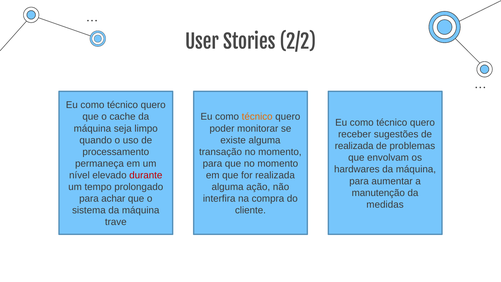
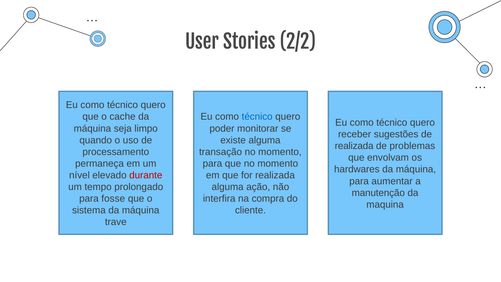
técnico colour: orange -> blue (257, 117)
achar: achar -> fosse (113, 199)
medidas: medidas -> maquina (385, 204)
